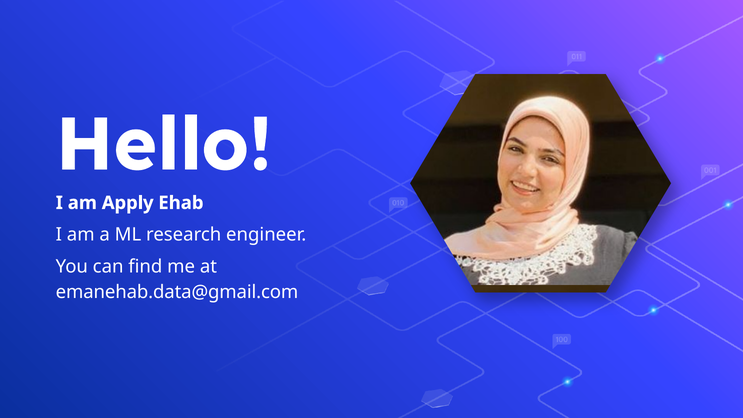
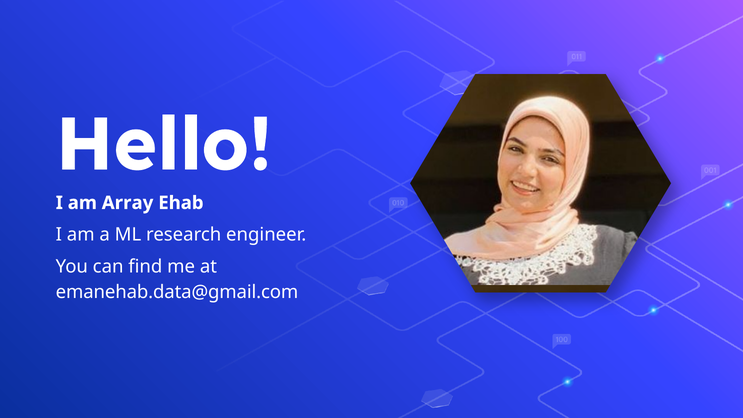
Apply: Apply -> Array (128, 203)
